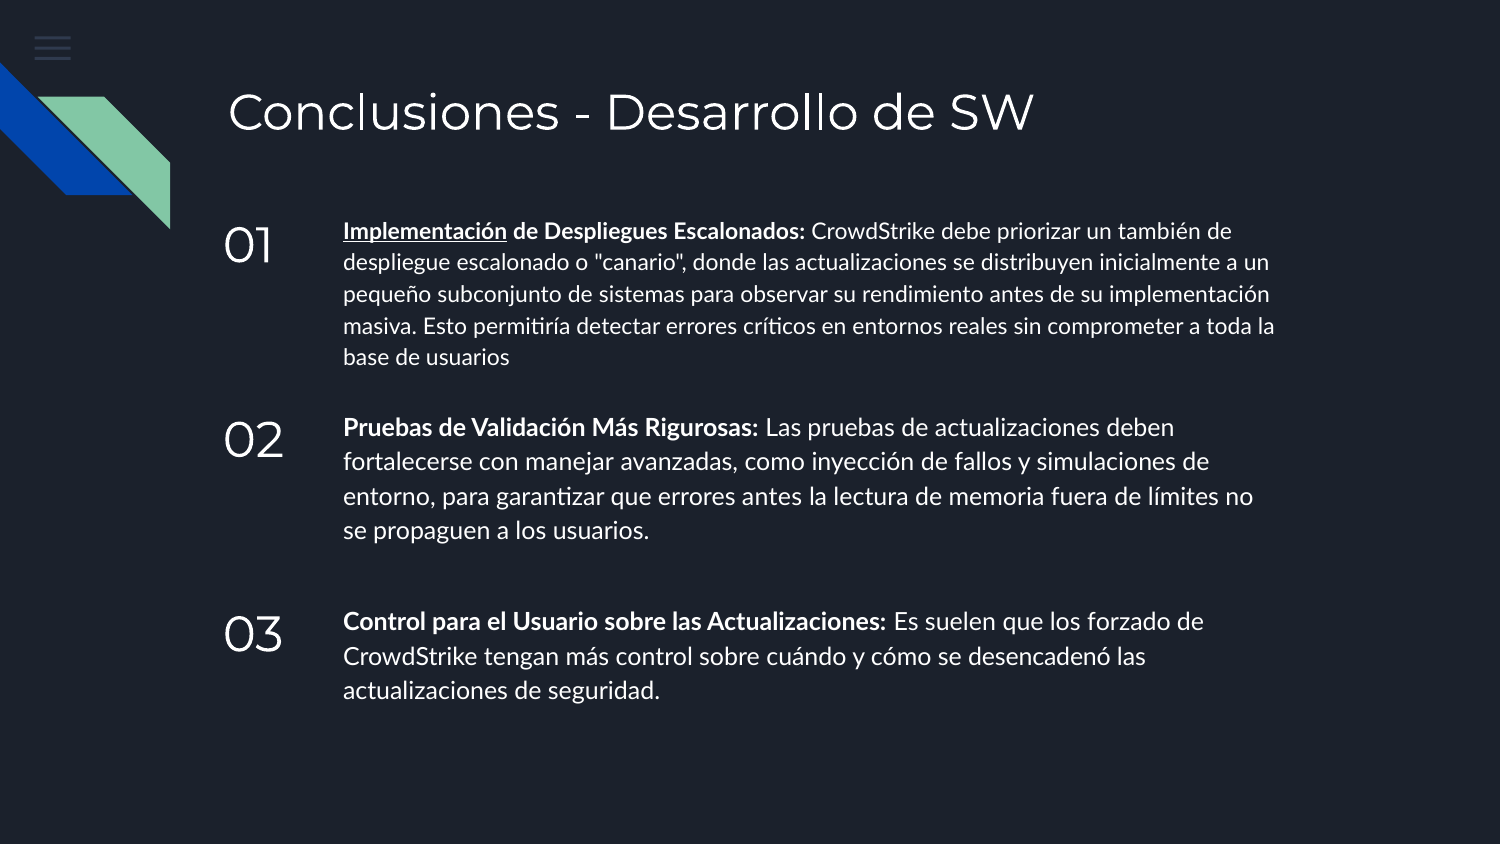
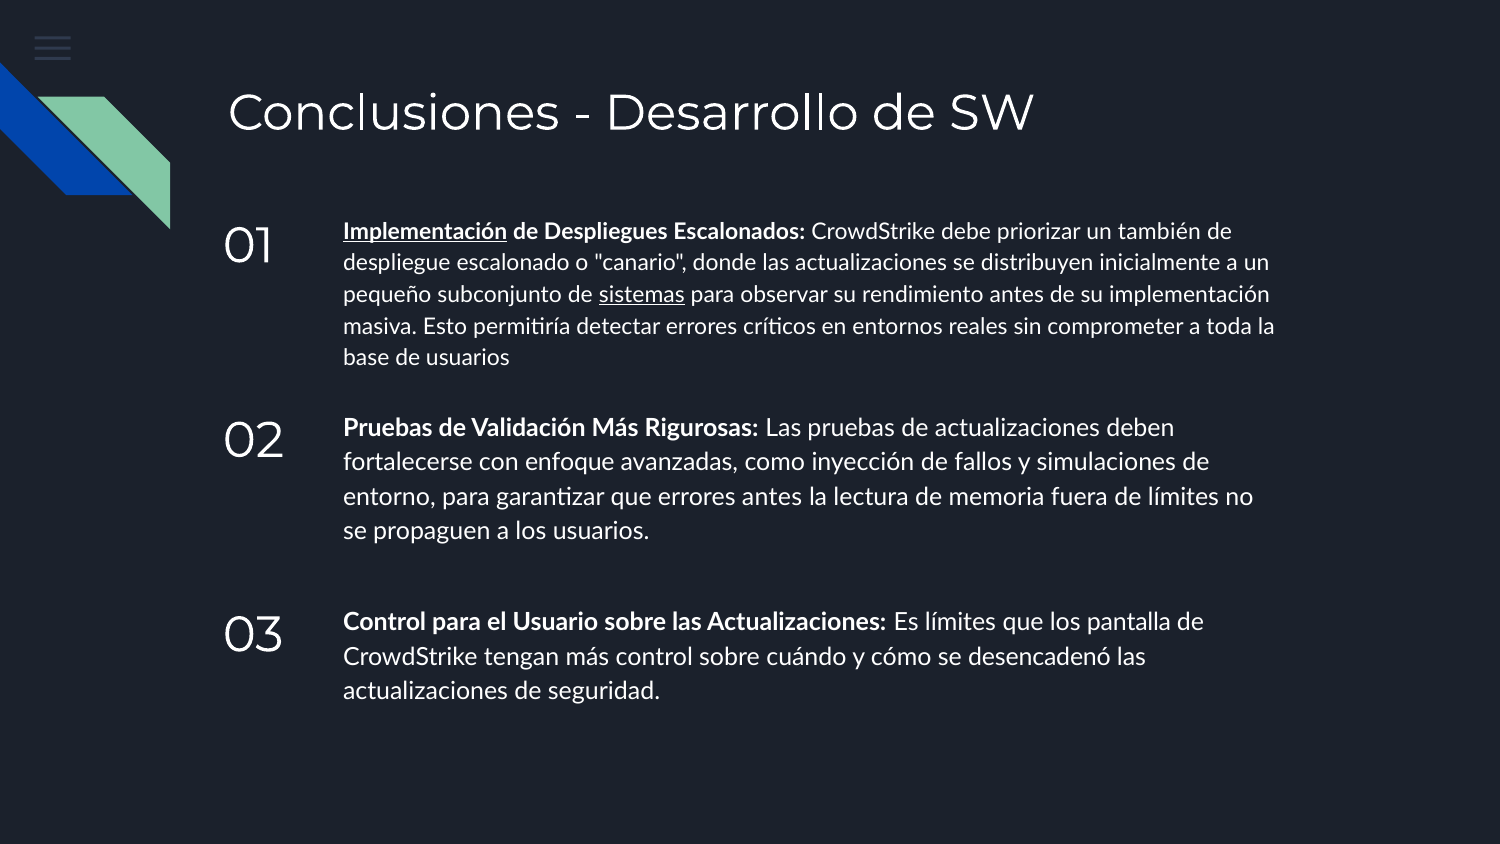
sistemas underline: none -> present (642, 295)
manejar: manejar -> enfoque (570, 462)
Es suelen: suelen -> límites (961, 622)
forzado: forzado -> pantalla (1129, 622)
